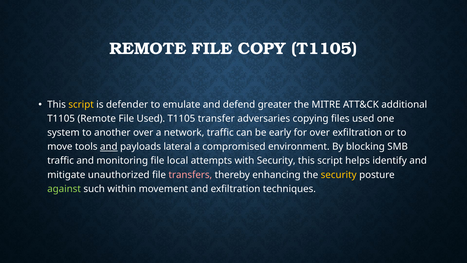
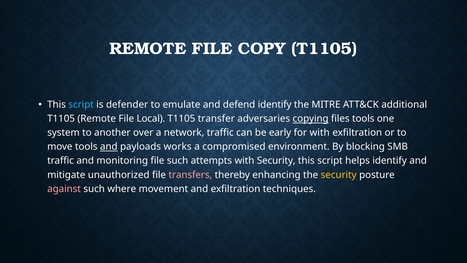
script colour: yellow -> light blue (81, 105)
defend greater: greater -> identify (275, 105)
File Used: Used -> Local (151, 119)
copying underline: none -> present (311, 119)
files used: used -> tools (363, 119)
for over: over -> with (320, 133)
lateral: lateral -> works (178, 147)
file local: local -> such (178, 161)
against colour: light green -> pink (64, 189)
within: within -> where (122, 189)
